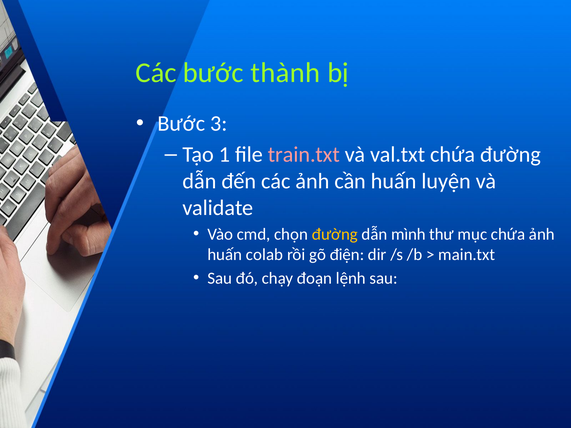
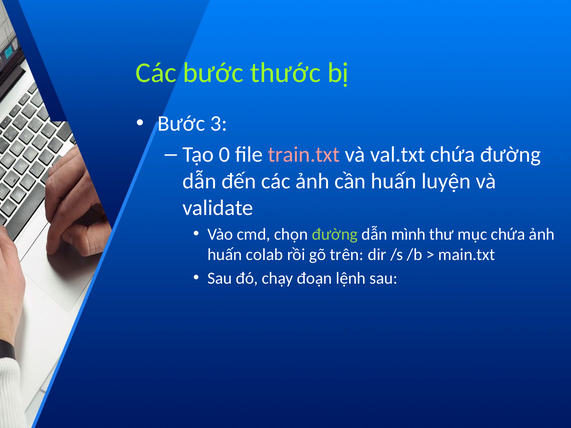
thành: thành -> thước (285, 73)
1: 1 -> 0 (224, 155)
đường colour: yellow -> light green (335, 235)
điện: điện -> trên (347, 255)
